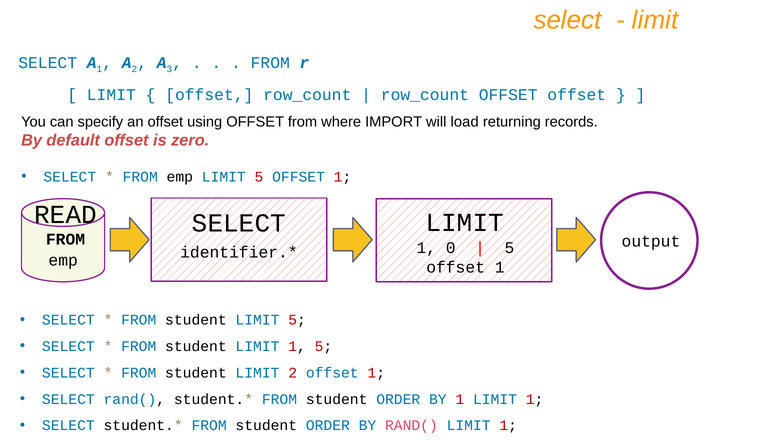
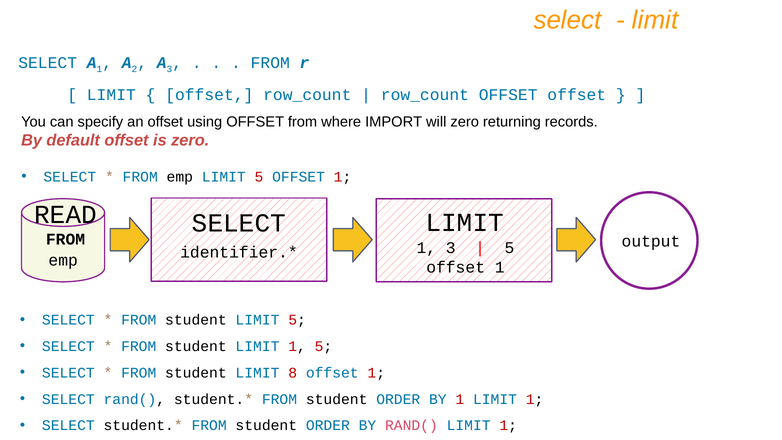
will load: load -> zero (465, 122)
1 0: 0 -> 3 (451, 248)
LIMIT 2: 2 -> 8 (293, 373)
